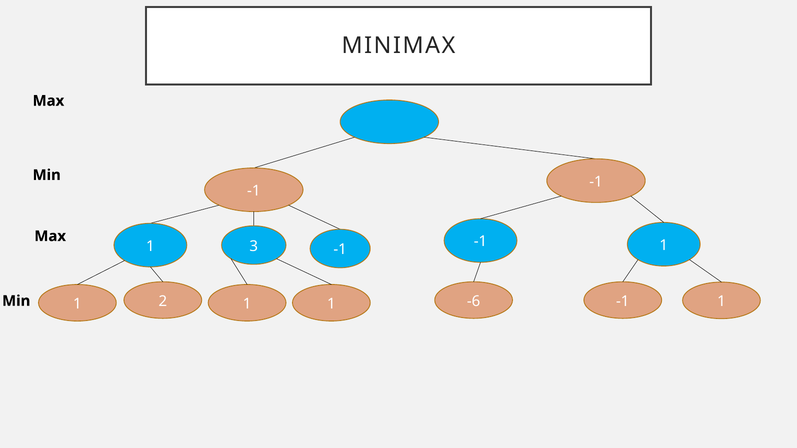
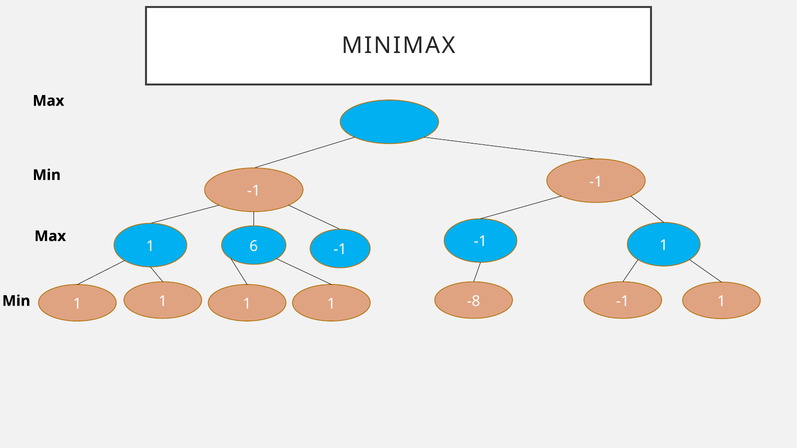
3: 3 -> 6 (254, 246)
-6: -6 -> -8 (474, 301)
2: 2 -> 1 (163, 301)
